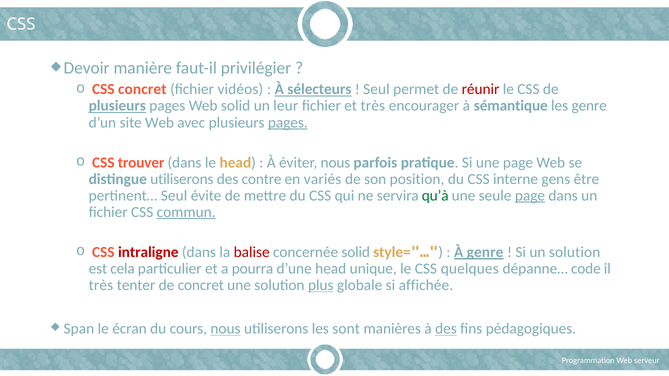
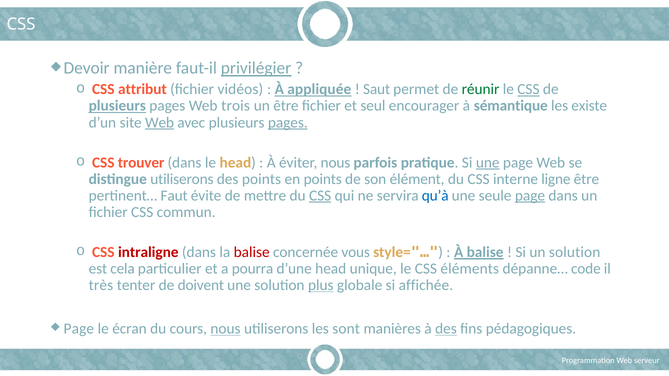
privilégier underline: none -> present (256, 68)
CSS concret: concret -> attribut (142, 89)
sélecteurs: sélecteurs -> appliquée (319, 89)
Seul: Seul -> Saut (377, 89)
réunir colour: red -> green (481, 89)
CSS underline: none -> present (528, 89)
Web solid: solid -> trois (236, 106)
un leur: leur -> être (286, 106)
et très: très -> seul (373, 106)
les genre: genre -> existe (589, 106)
Web underline: none -> present (160, 123)
une underline: none -> present (488, 163)
des contre: contre -> points (262, 179)
en variés: variés -> points (323, 179)
position: position -> élément (417, 179)
gens: gens -> ligne (556, 179)
pertinent… Seul: Seul -> Faut (174, 196)
CSS underline: none -> present (320, 196)
qu’à colour: green -> blue (435, 196)
commun underline: present -> none (186, 212)
concernée solid: solid -> vous (356, 252)
À genre: genre -> balise (485, 252)
quelques: quelques -> éléments (470, 269)
de concret: concret -> doivent (201, 285)
Span: Span -> Page (79, 329)
